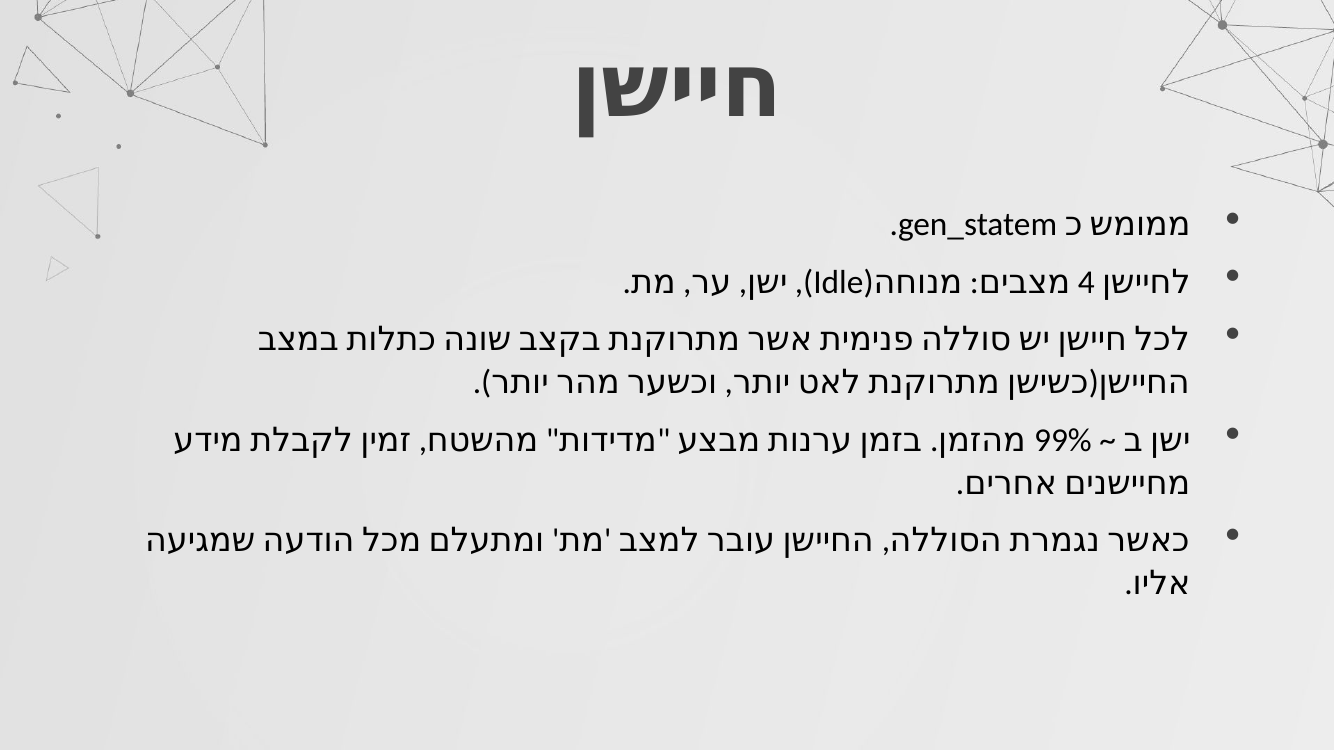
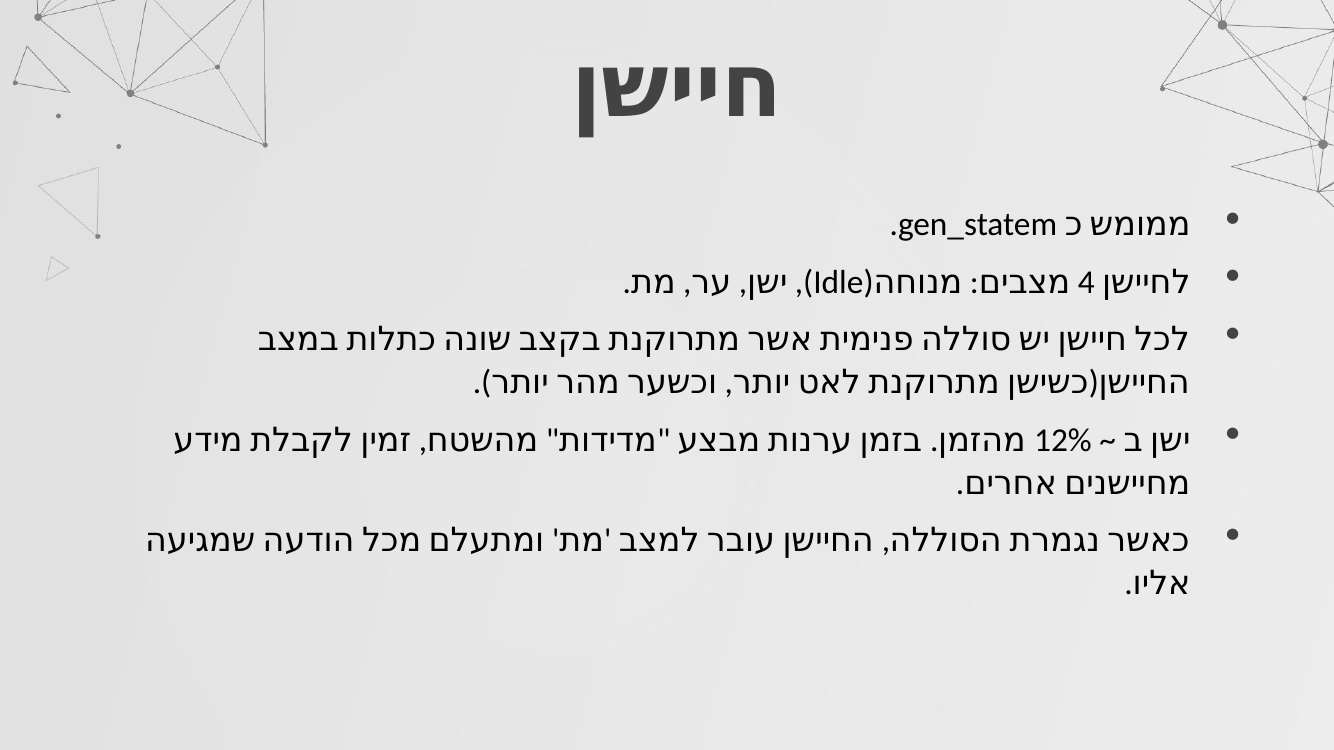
99%: 99% -> 12% (1063, 441)
